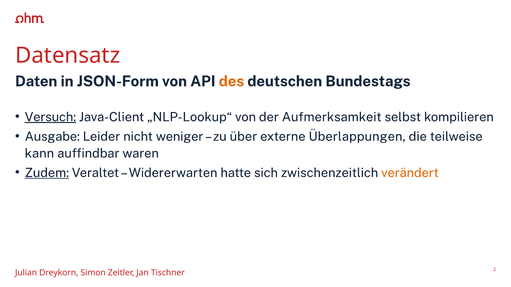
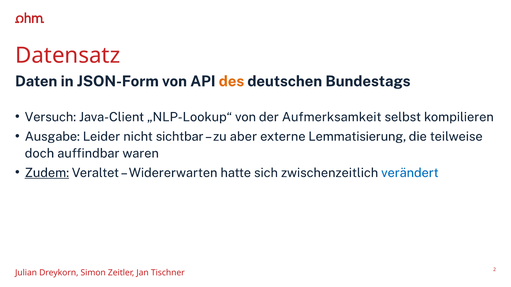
Versuch underline: present -> none (50, 117)
weniger: weniger -> sichtbar (180, 137)
über: über -> aber (243, 137)
Überlappungen: Überlappungen -> Lemmatisierung (357, 137)
kann: kann -> doch (39, 154)
verändert colour: orange -> blue (410, 173)
